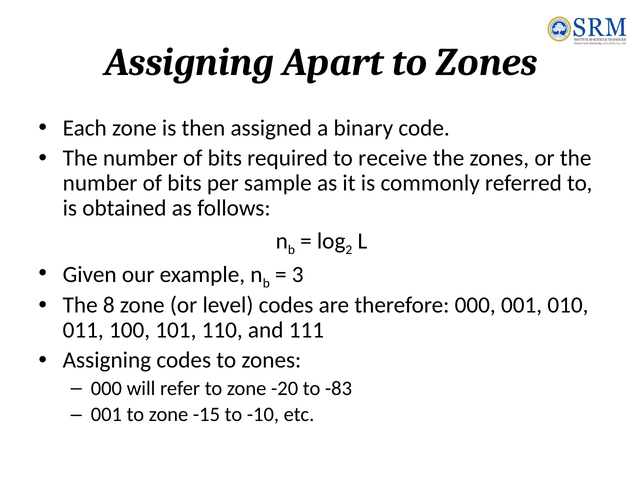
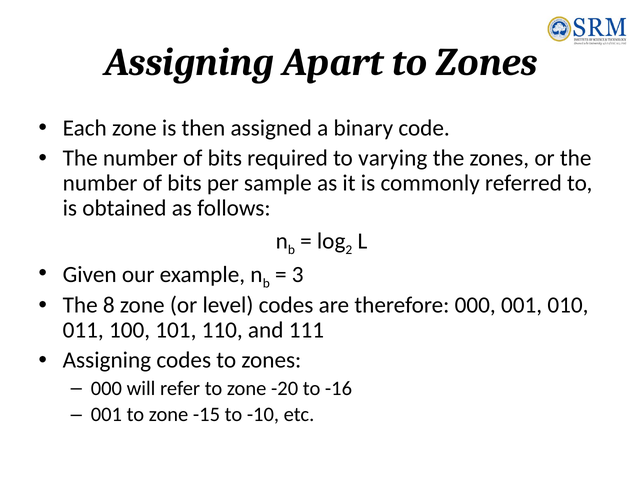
receive: receive -> varying (393, 158)
-83: -83 -> -16 (338, 388)
